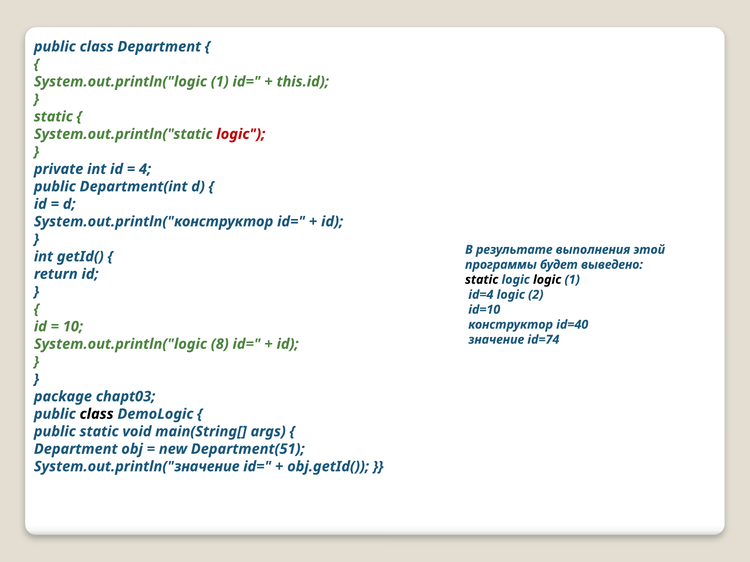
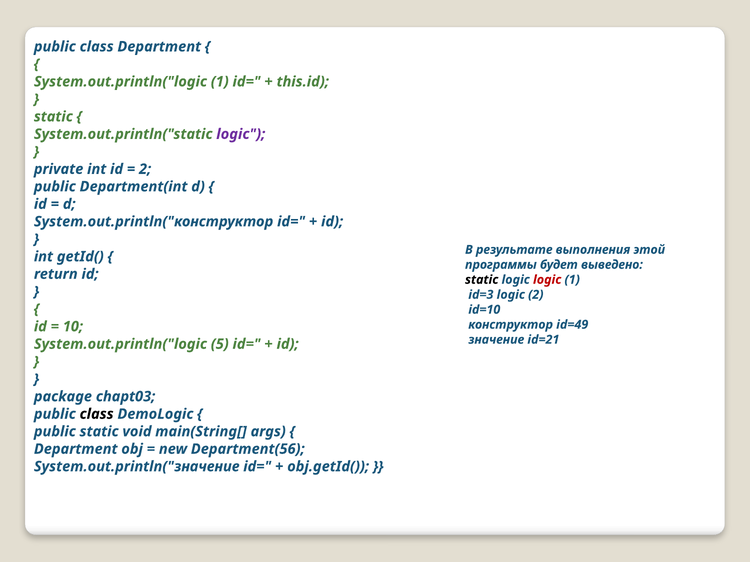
logic colour: red -> purple (241, 134)
4: 4 -> 2 (145, 169)
logic colour: black -> red (547, 280)
id=4: id=4 -> id=3 (481, 295)
id=40: id=40 -> id=49 (572, 325)
id=74: id=74 -> id=21 (543, 340)
8: 8 -> 5 (220, 344)
Department(51: Department(51 -> Department(56 (248, 449)
